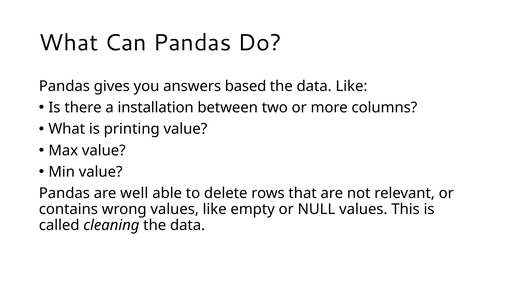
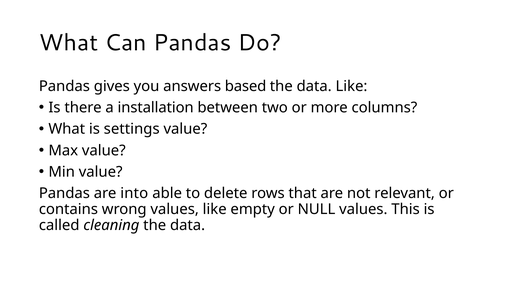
printing: printing -> settings (132, 129)
well: well -> into (134, 193)
